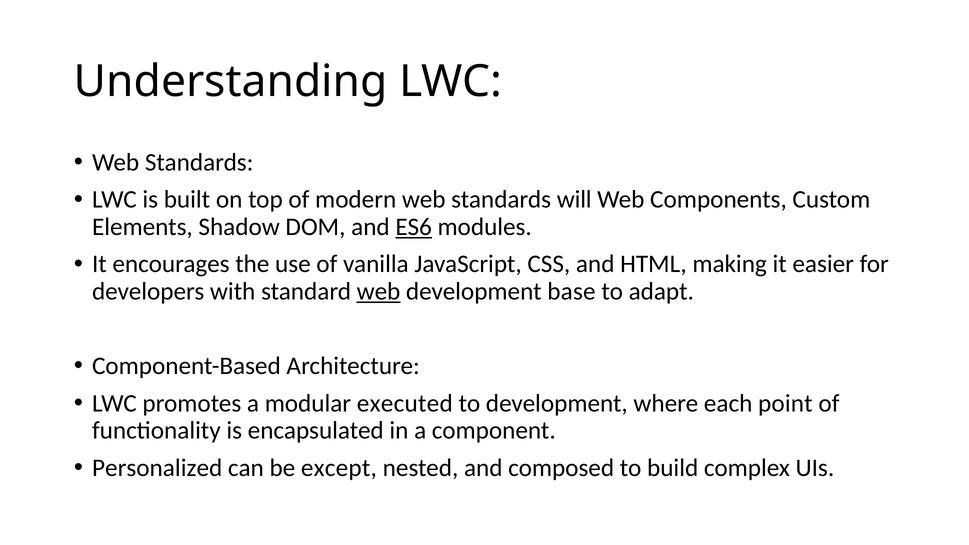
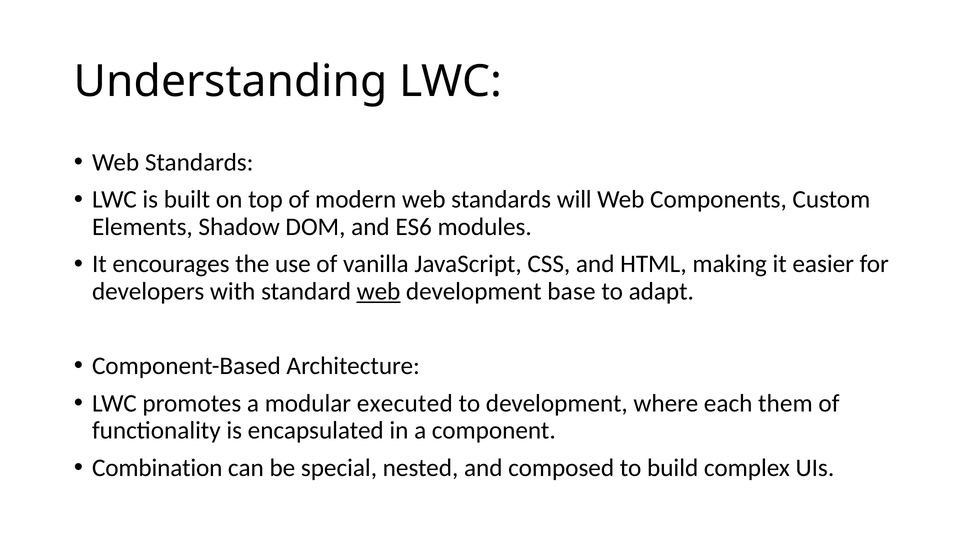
ES6 underline: present -> none (414, 227)
point: point -> them (785, 403)
Personalized: Personalized -> Combination (157, 468)
except: except -> special (339, 468)
